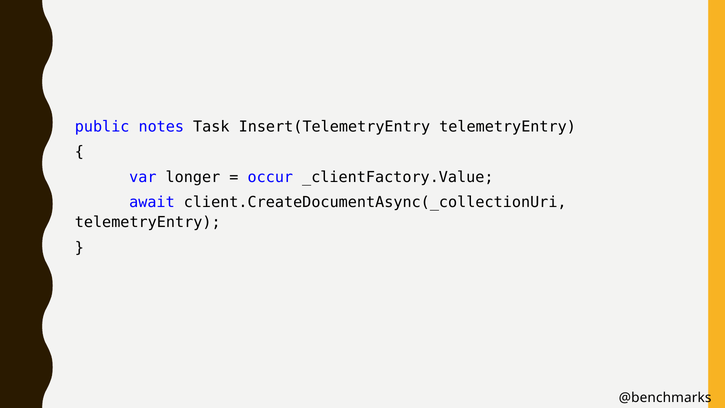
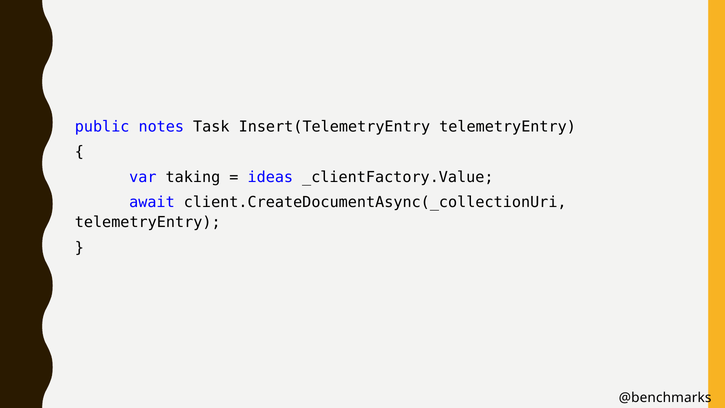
longer: longer -> taking (193, 177)
occur: occur -> ideas (270, 177)
